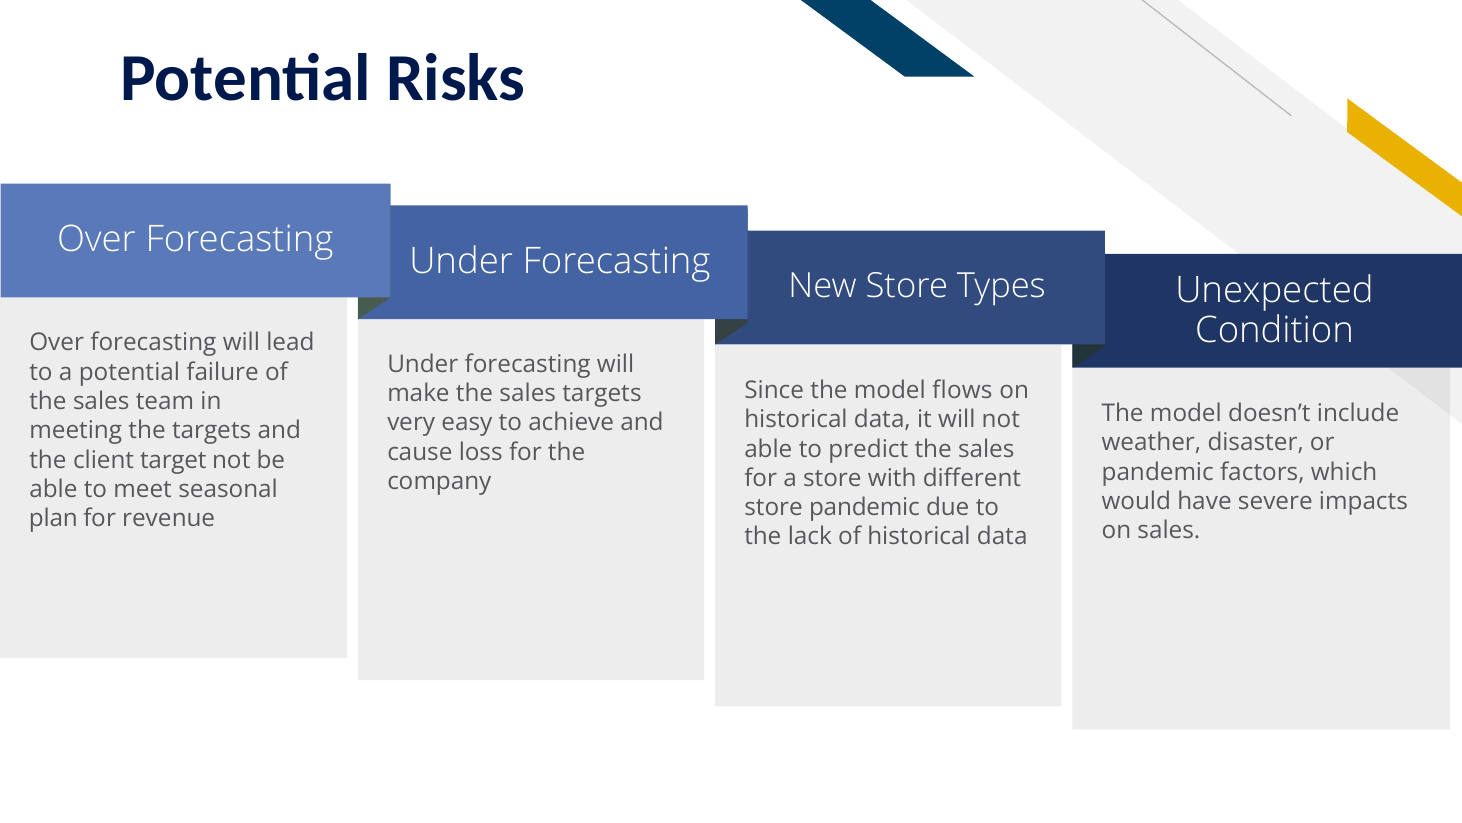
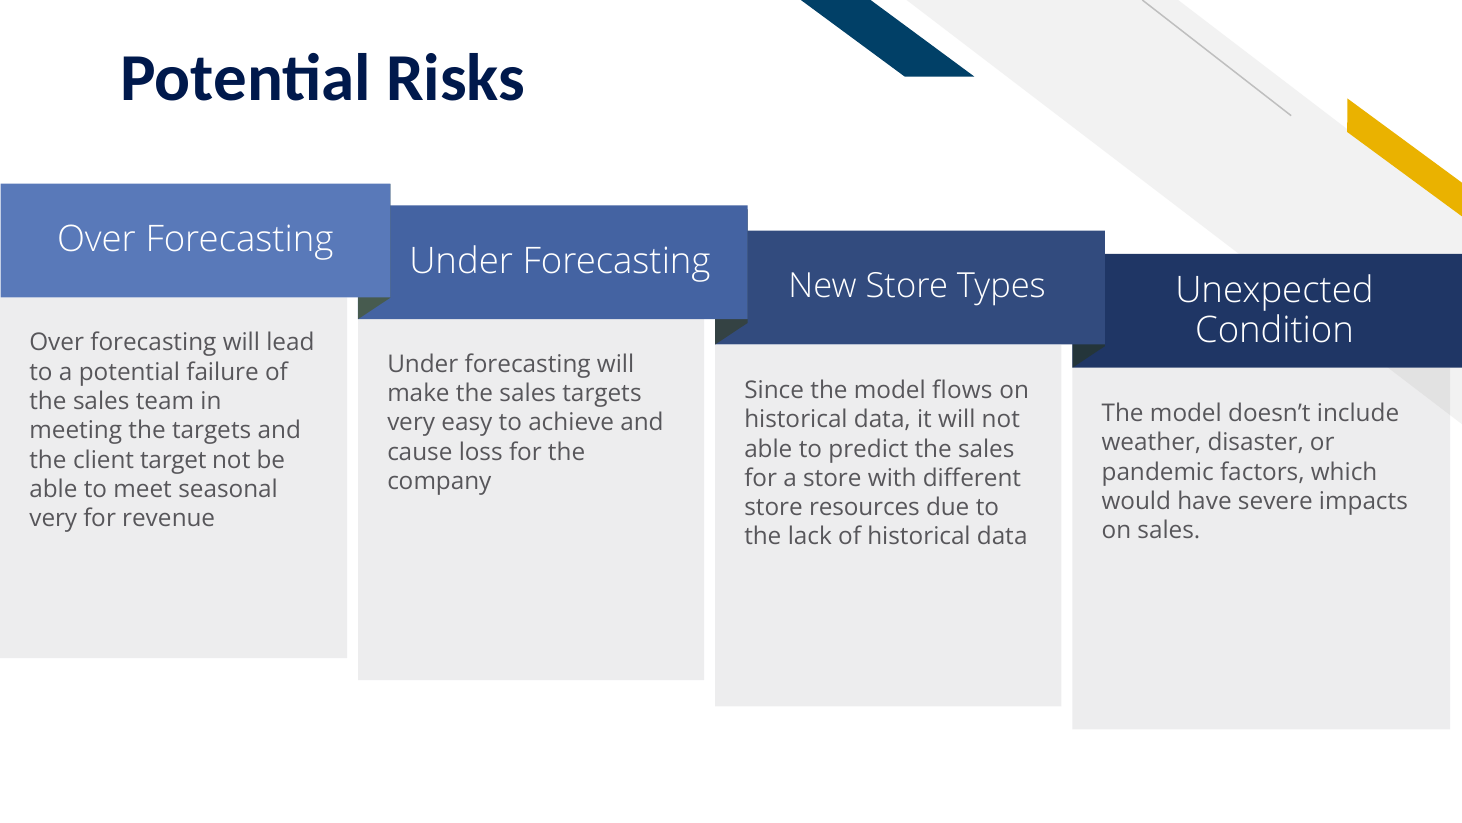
store pandemic: pandemic -> resources (864, 507)
plan: plan -> very (53, 518)
